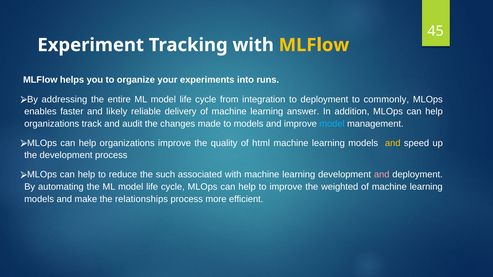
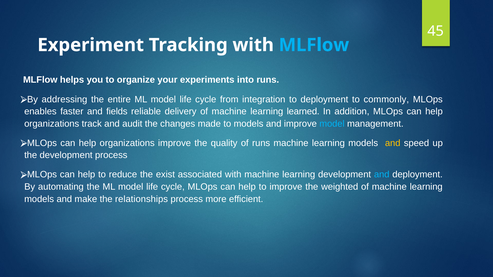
MLFlow colour: yellow -> light blue (314, 45)
likely: likely -> fields (117, 112)
answer: answer -> learned (303, 112)
of html: html -> runs (261, 143)
such: such -> exist (165, 175)
and colour: pink -> light blue (382, 175)
